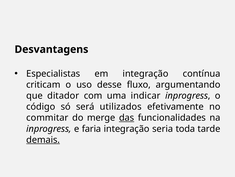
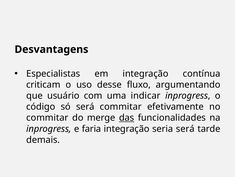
ditador: ditador -> usuário (63, 95)
será utilizados: utilizados -> commitar (121, 106)
seria toda: toda -> será (185, 128)
demais underline: present -> none (43, 139)
